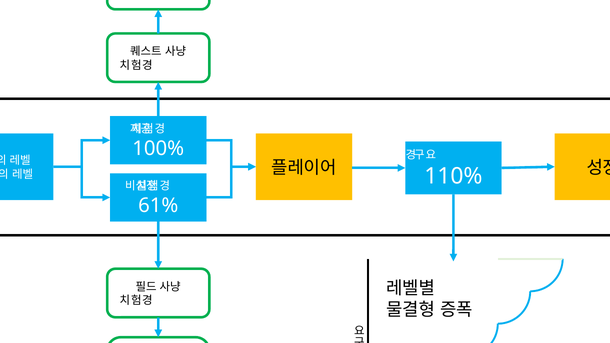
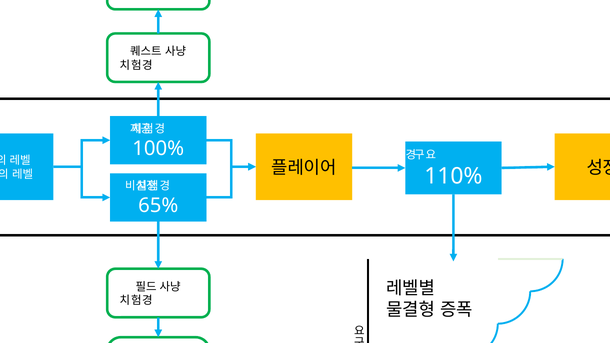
61%: 61% -> 65% (158, 206)
